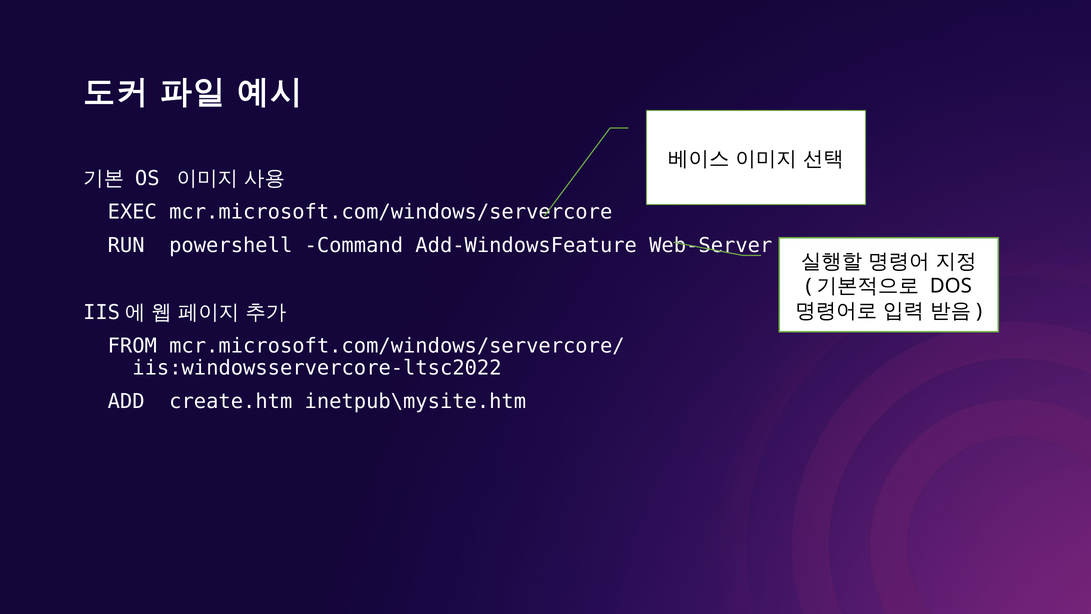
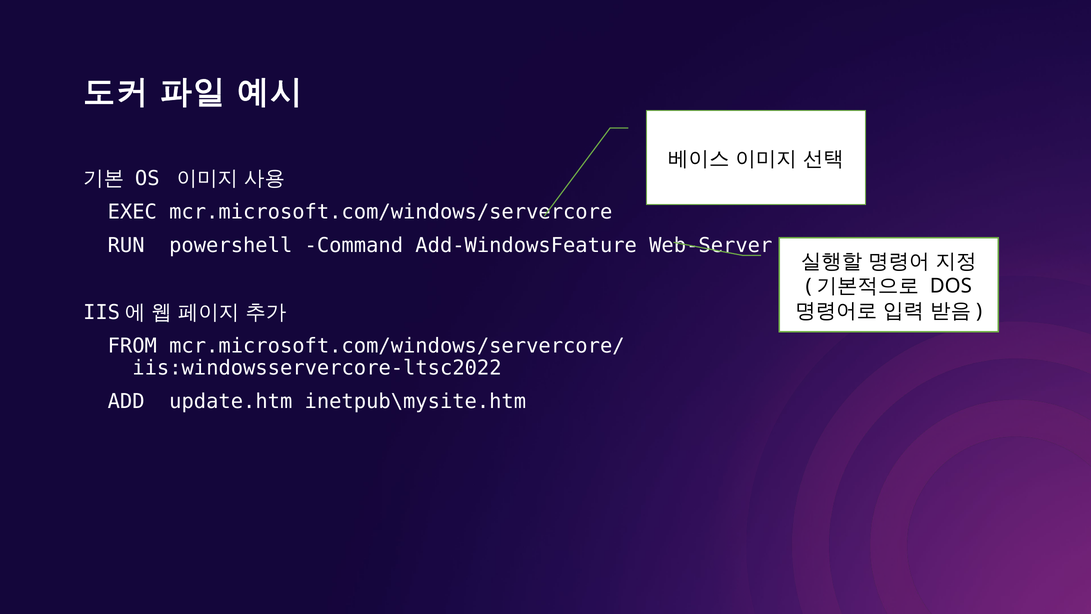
create.htm: create.htm -> update.htm (231, 401)
